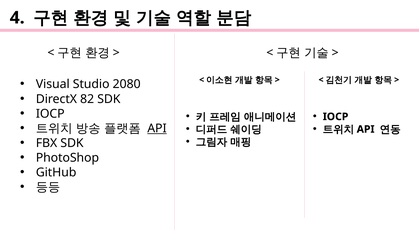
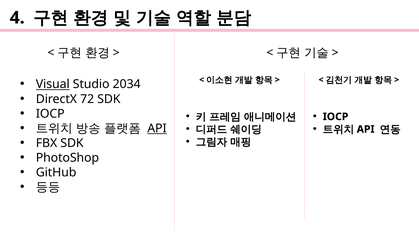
Visual underline: none -> present (53, 84)
2080: 2080 -> 2034 (127, 84)
82: 82 -> 72 (87, 99)
